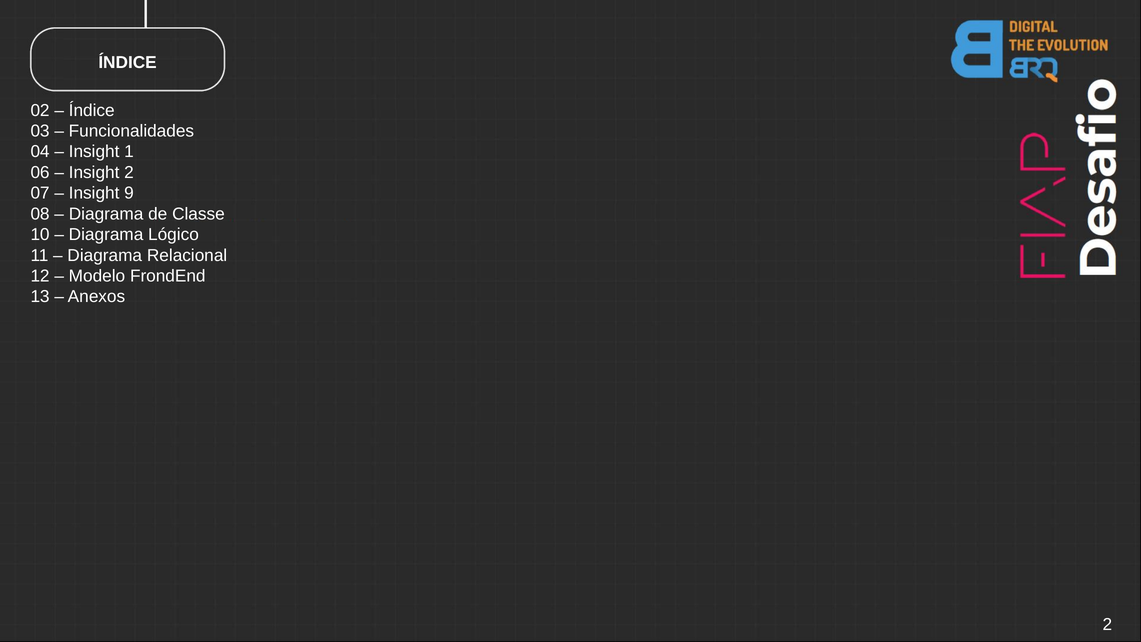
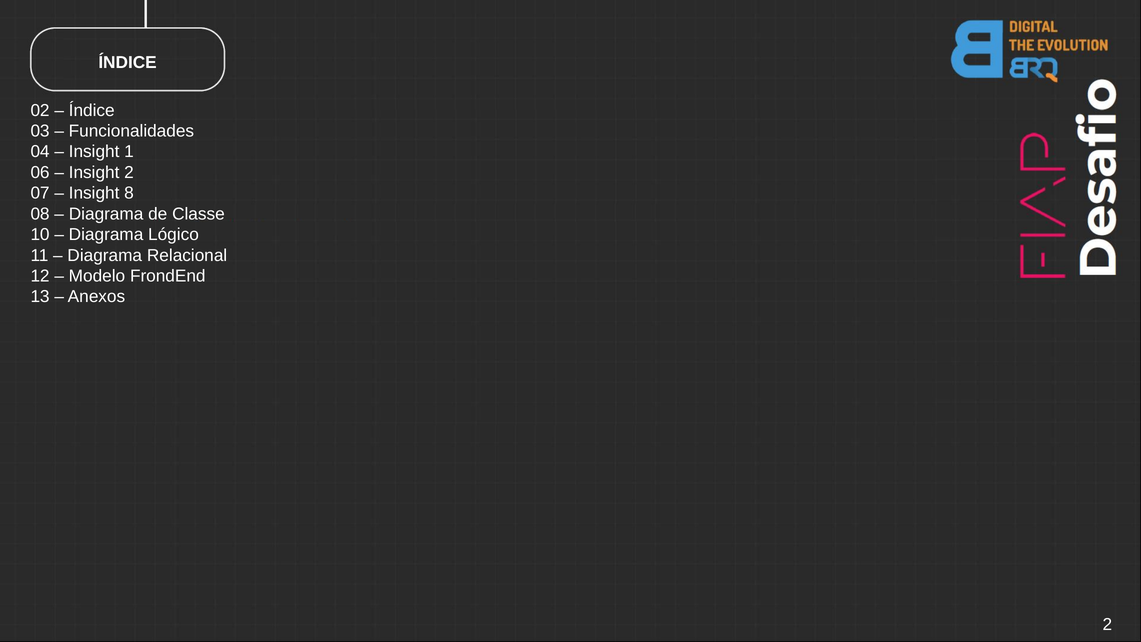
9: 9 -> 8 (129, 193)
